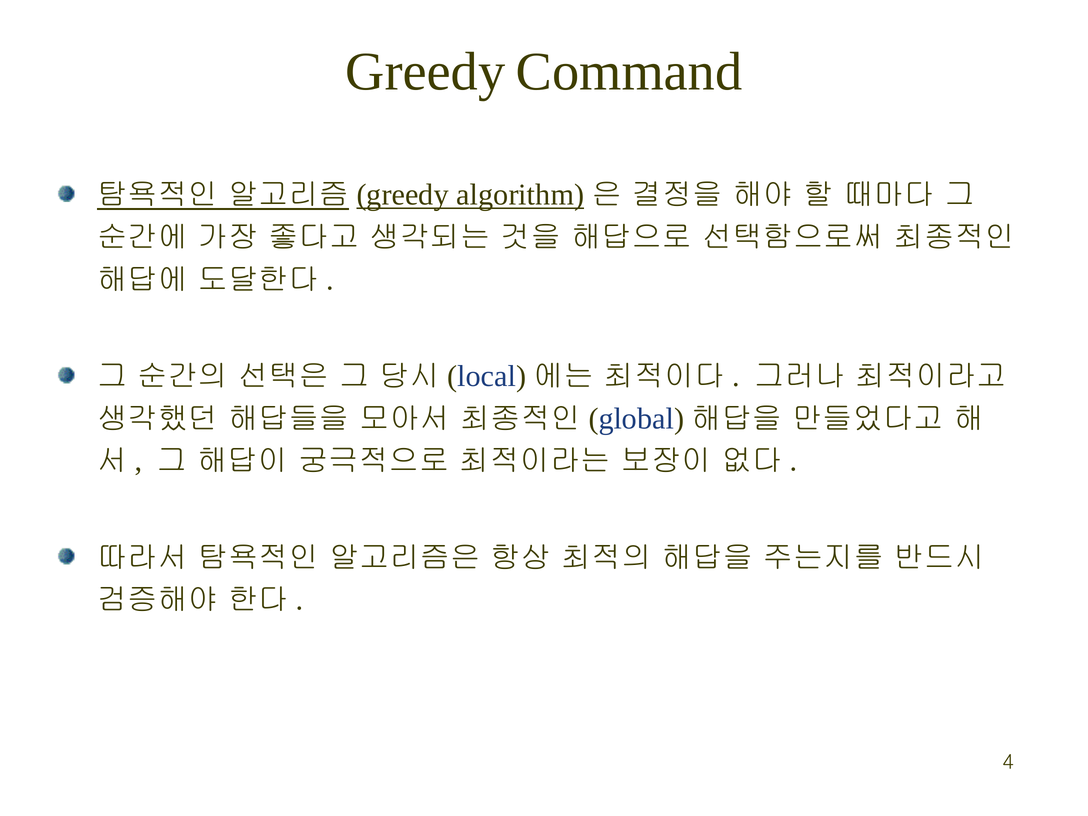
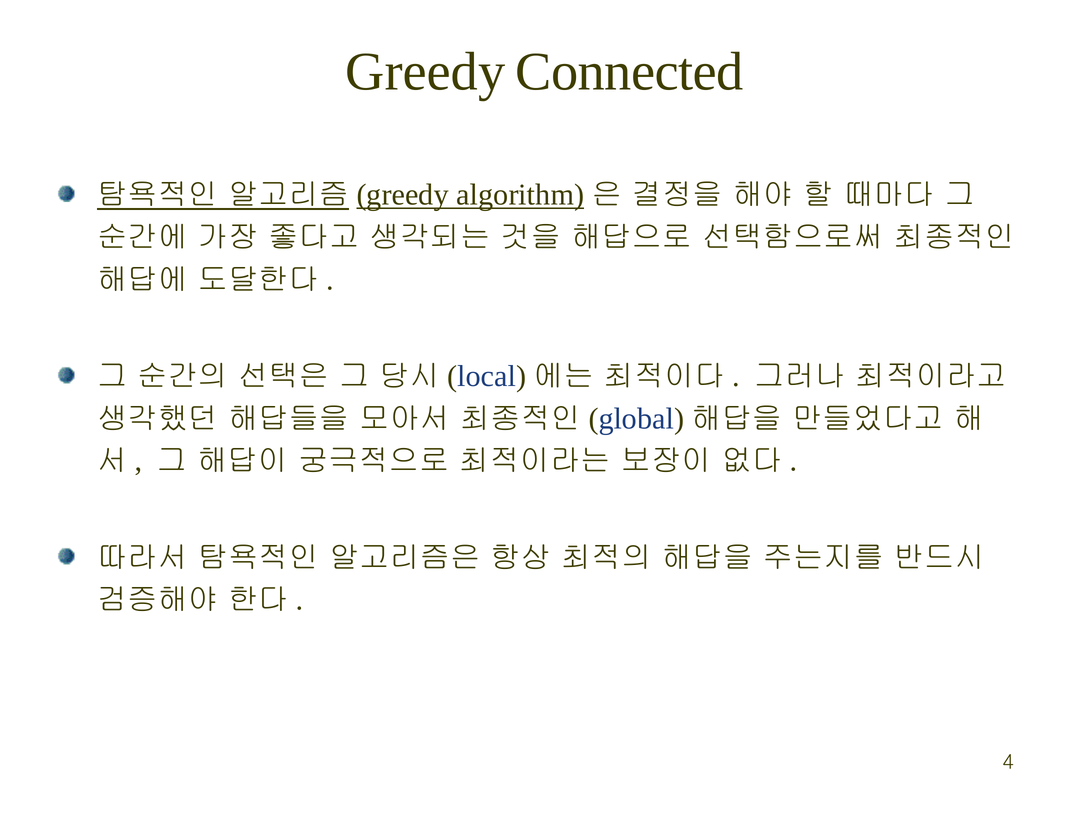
Command: Command -> Connected (629, 72)
